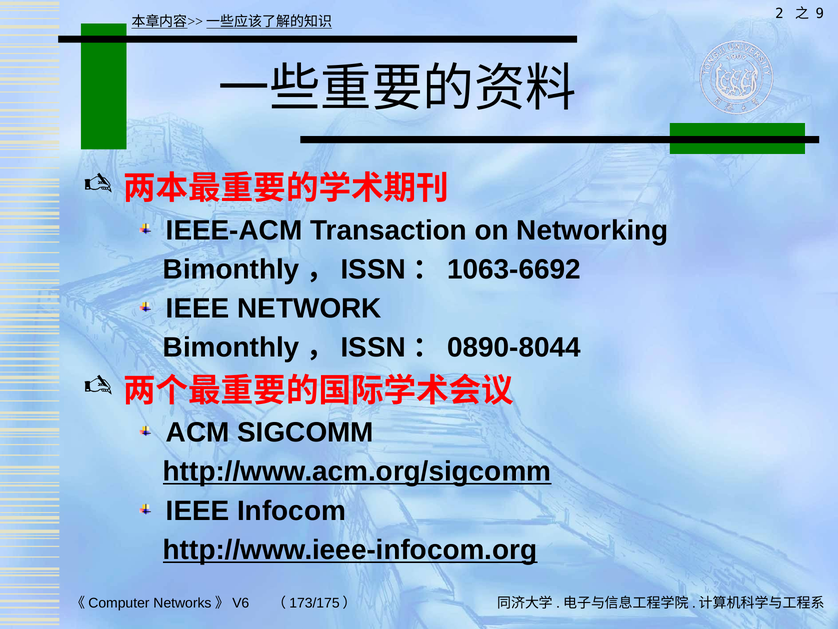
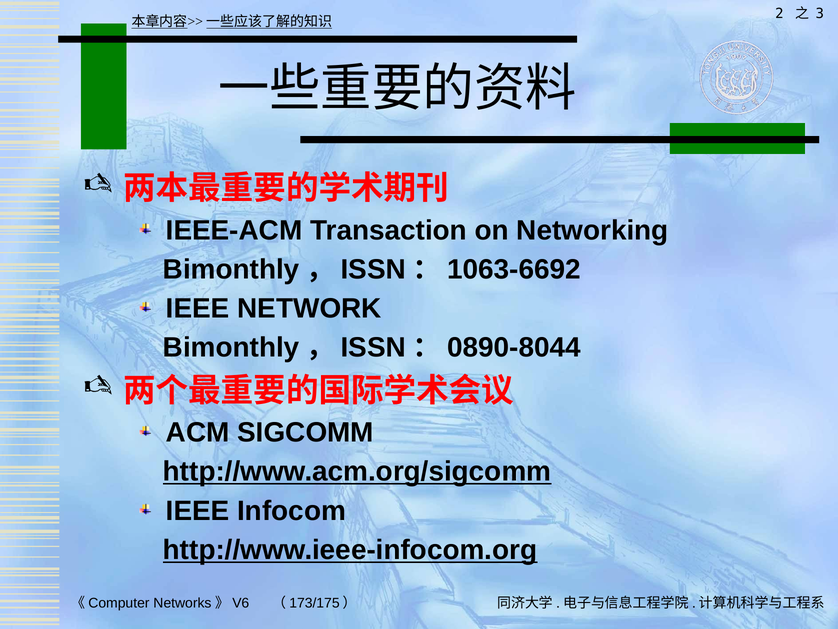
9: 9 -> 3 (820, 14)
